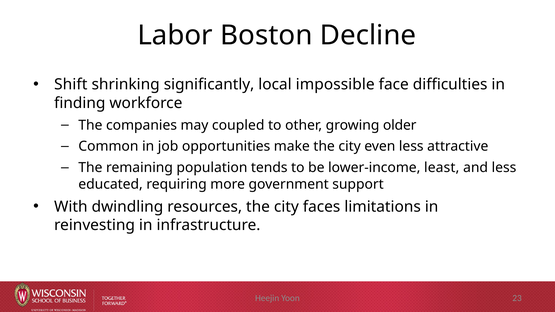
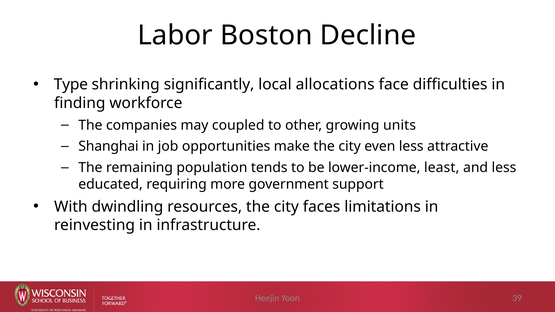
Shift: Shift -> Type (71, 85)
impossible: impossible -> allocations (335, 85)
older: older -> units (400, 125)
Common: Common -> Shanghai (108, 146)
23: 23 -> 39 (517, 298)
